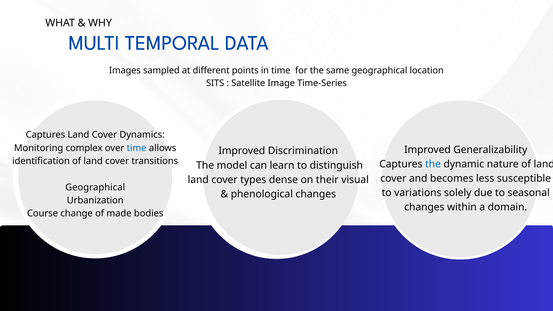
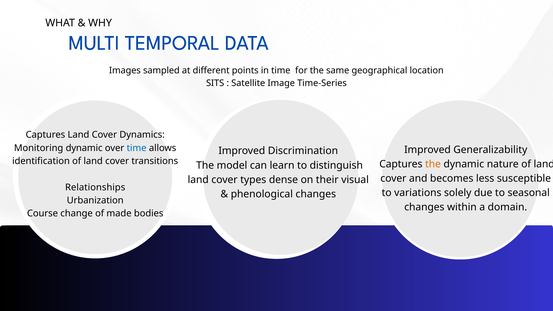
Monitoring complex: complex -> dynamic (84, 148)
the colour: blue -> orange (433, 164)
Geographical: Geographical -> Relationships (95, 187)
